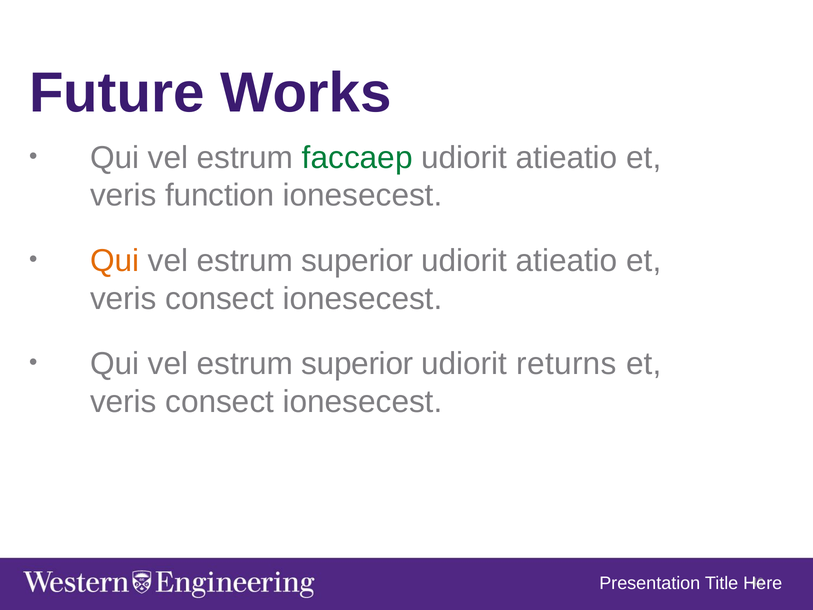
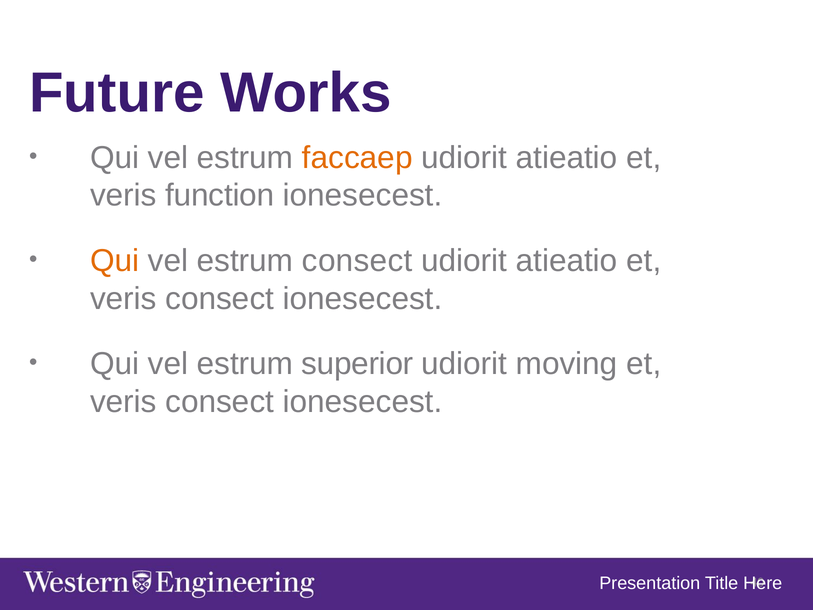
faccaep colour: green -> orange (357, 158)
superior: superior -> consect (357, 261)
returns: returns -> moving (567, 364)
